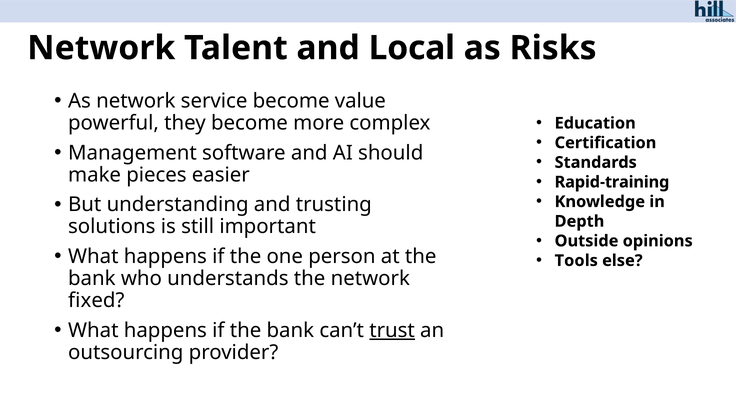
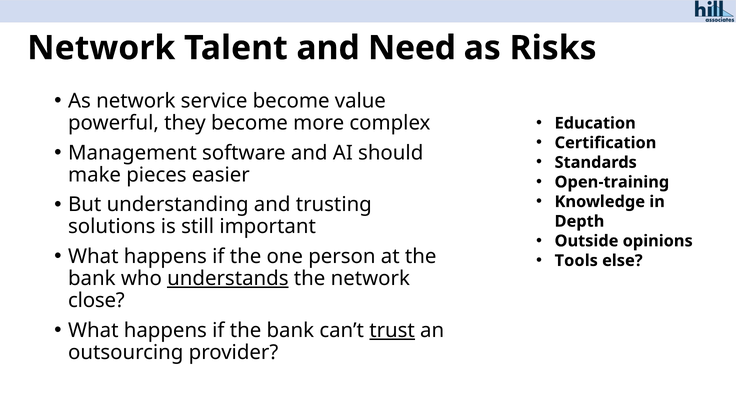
Local: Local -> Need (412, 48)
Rapid-training: Rapid-training -> Open-training (612, 182)
understands underline: none -> present (228, 279)
fixed: fixed -> close (96, 301)
